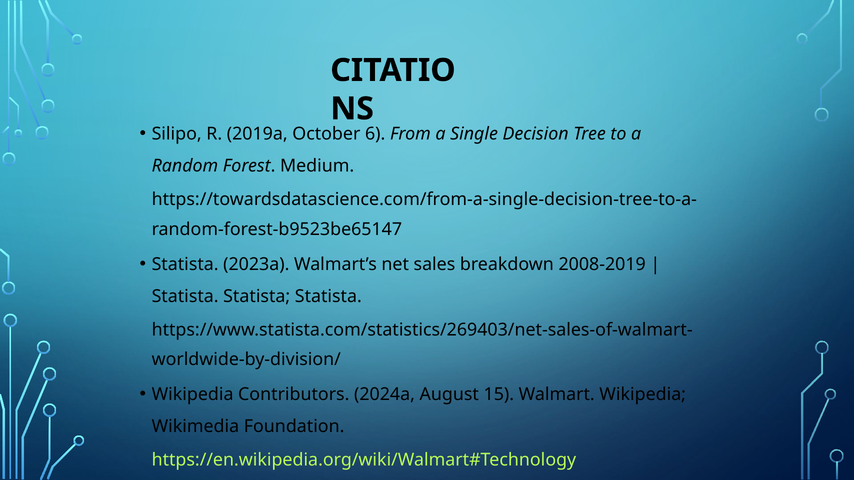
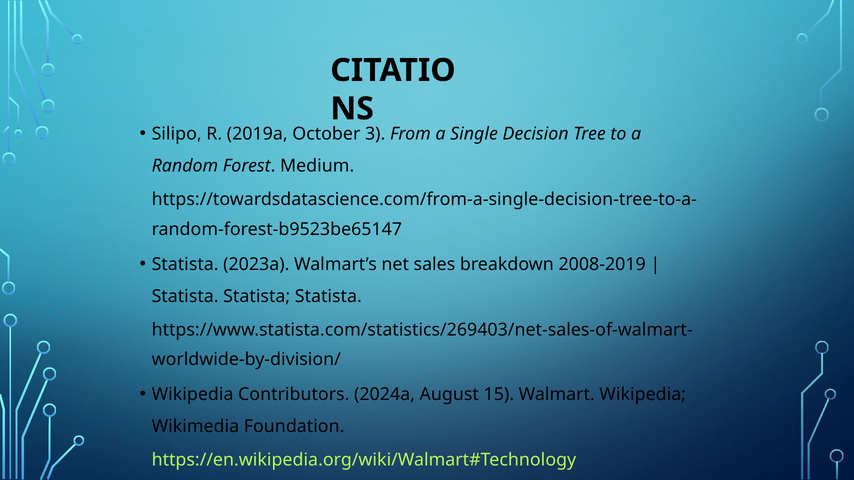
6: 6 -> 3 (375, 134)
